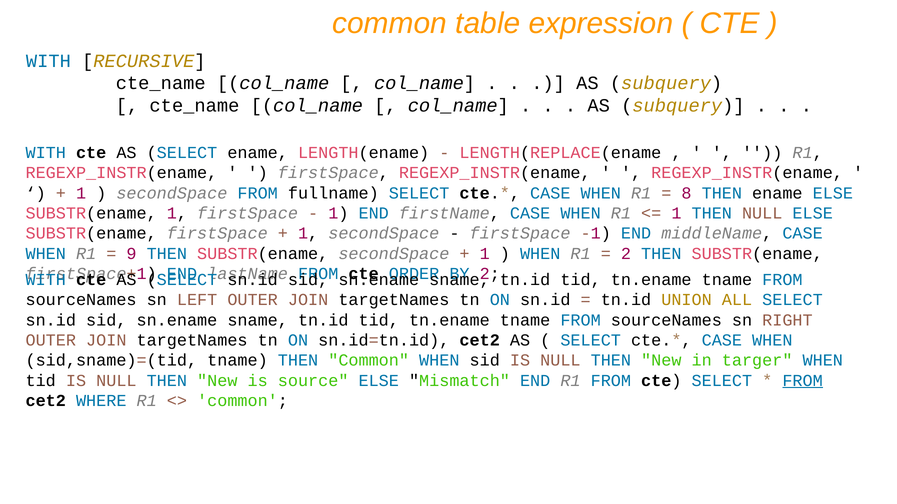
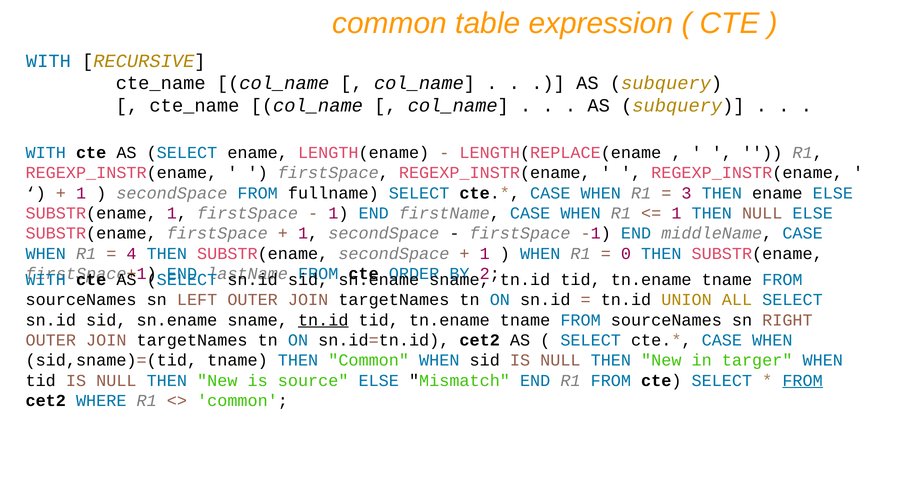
8: 8 -> 3 (687, 193)
9: 9 -> 4 (132, 254)
2: 2 -> 0 (626, 254)
tn.id underline: none -> present (323, 320)
